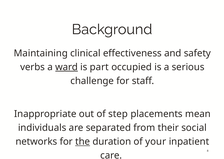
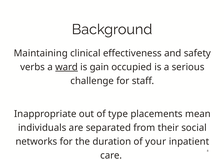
part: part -> gain (99, 67)
step: step -> type (118, 113)
the underline: present -> none (83, 141)
